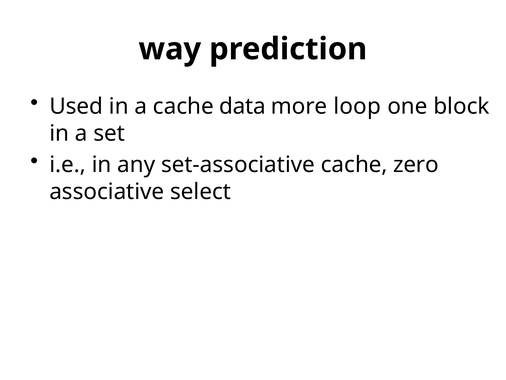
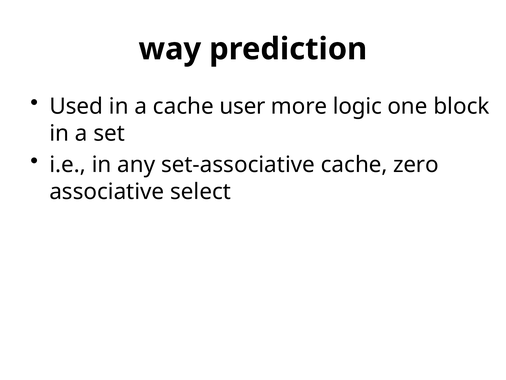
data: data -> user (242, 106)
loop: loop -> logic (357, 106)
